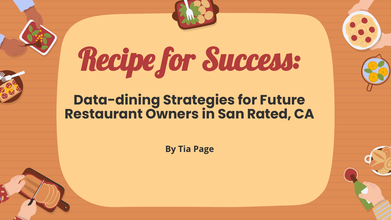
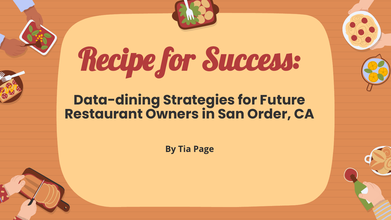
Rated: Rated -> Order (269, 114)
